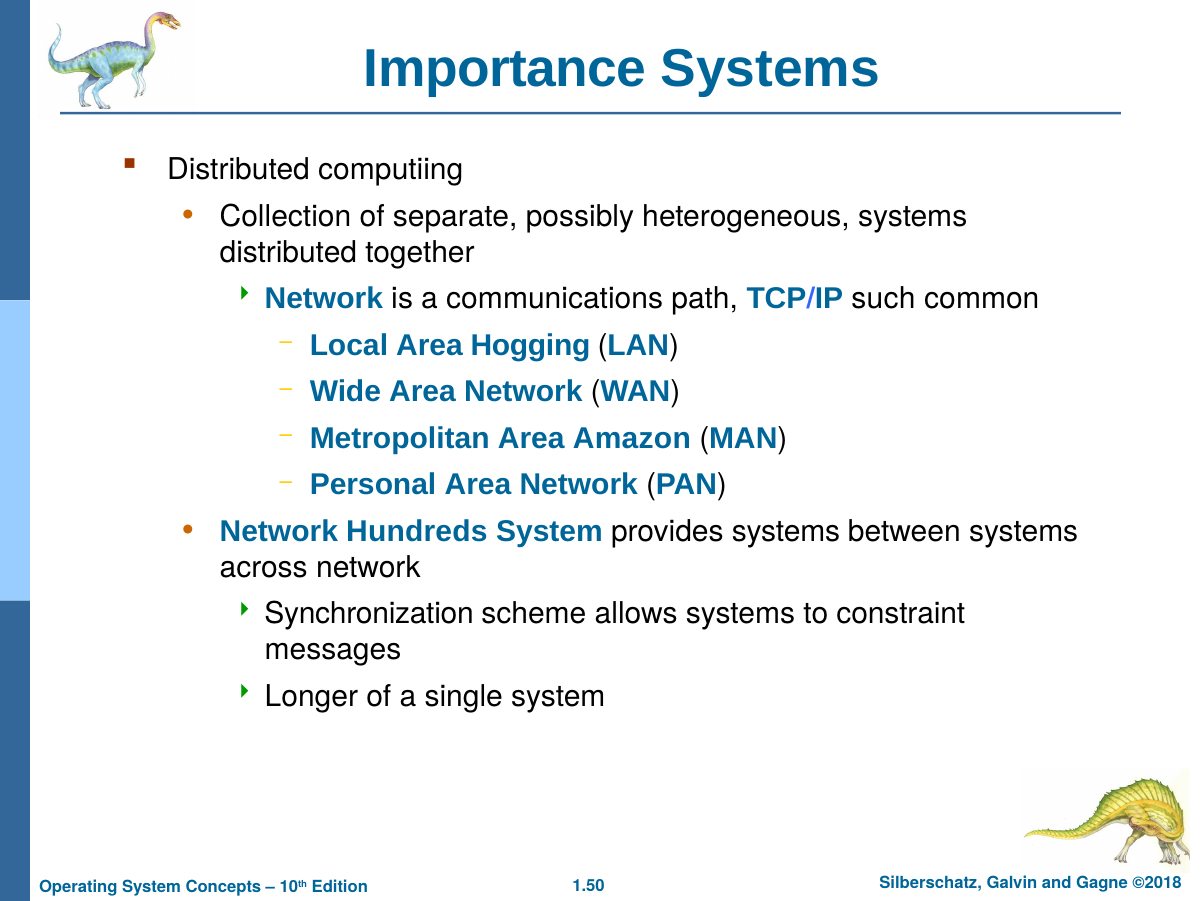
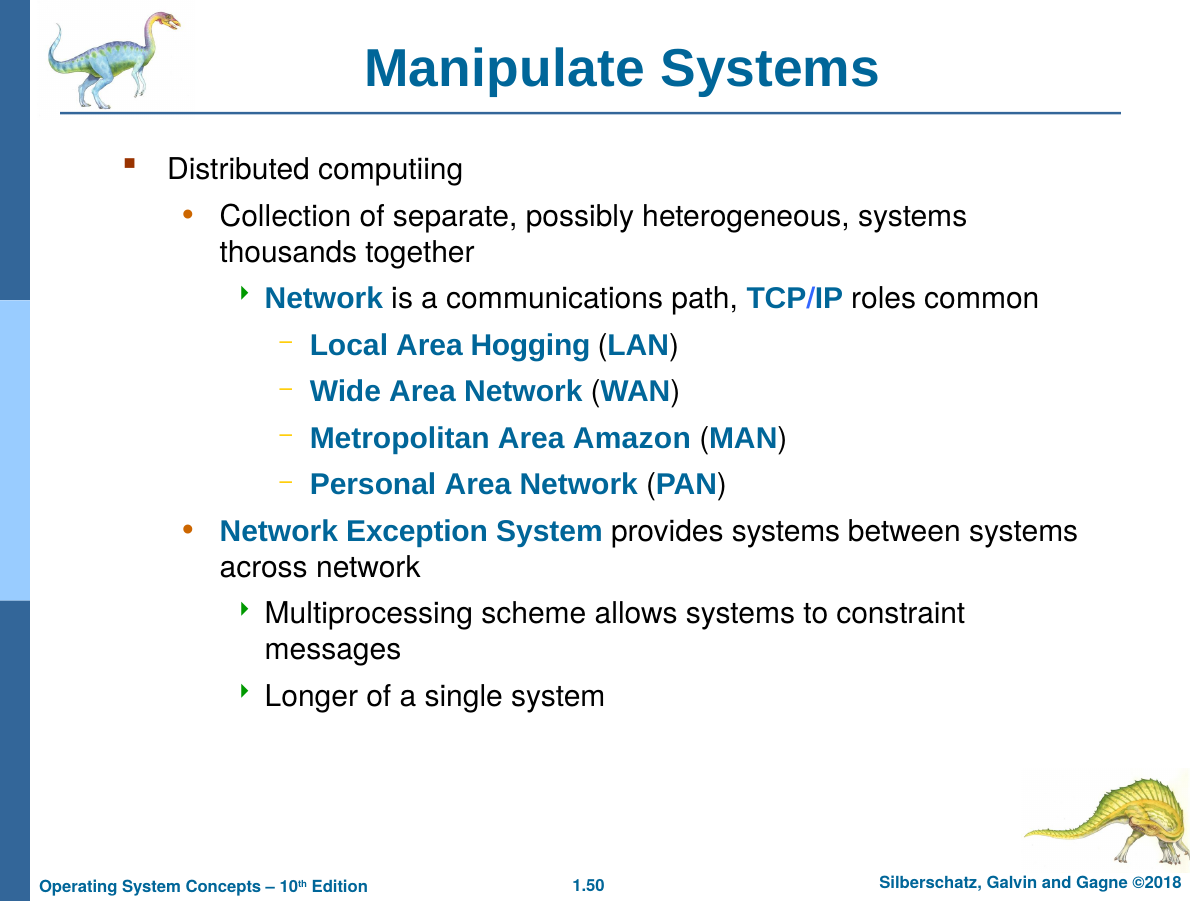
Importance: Importance -> Manipulate (505, 69)
distributed: distributed -> thousands (288, 252)
such: such -> roles (884, 299)
Hundreds: Hundreds -> Exception (417, 531)
Synchronization: Synchronization -> Multiprocessing (369, 614)
